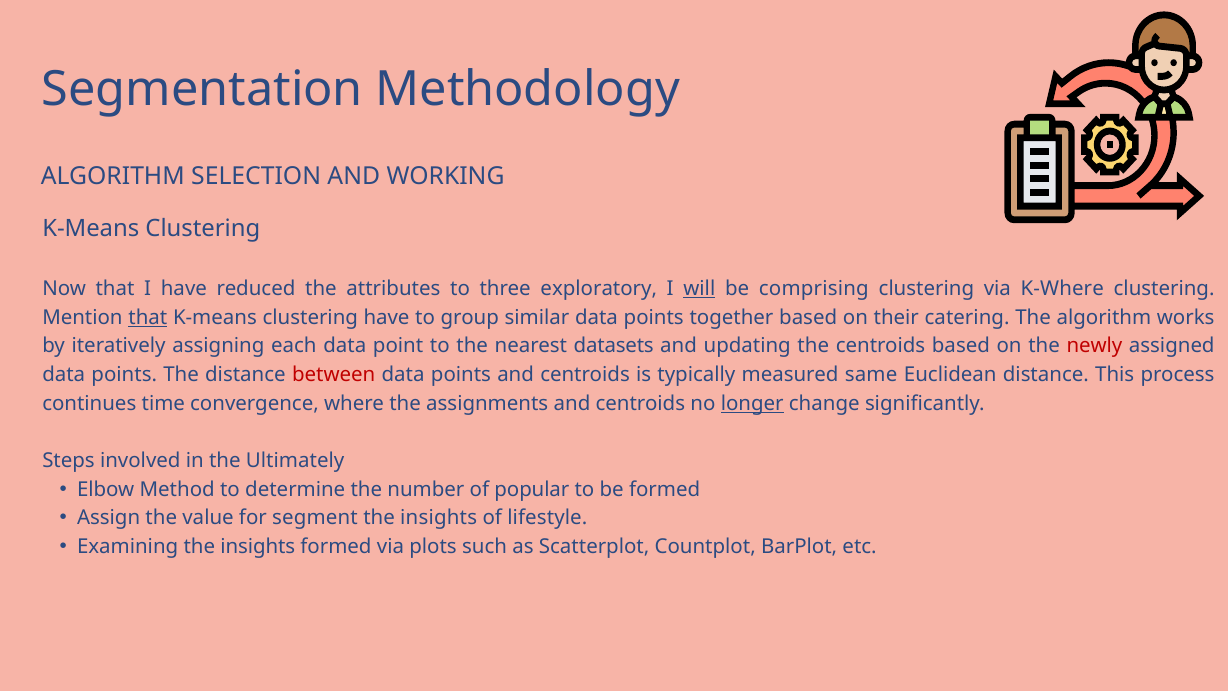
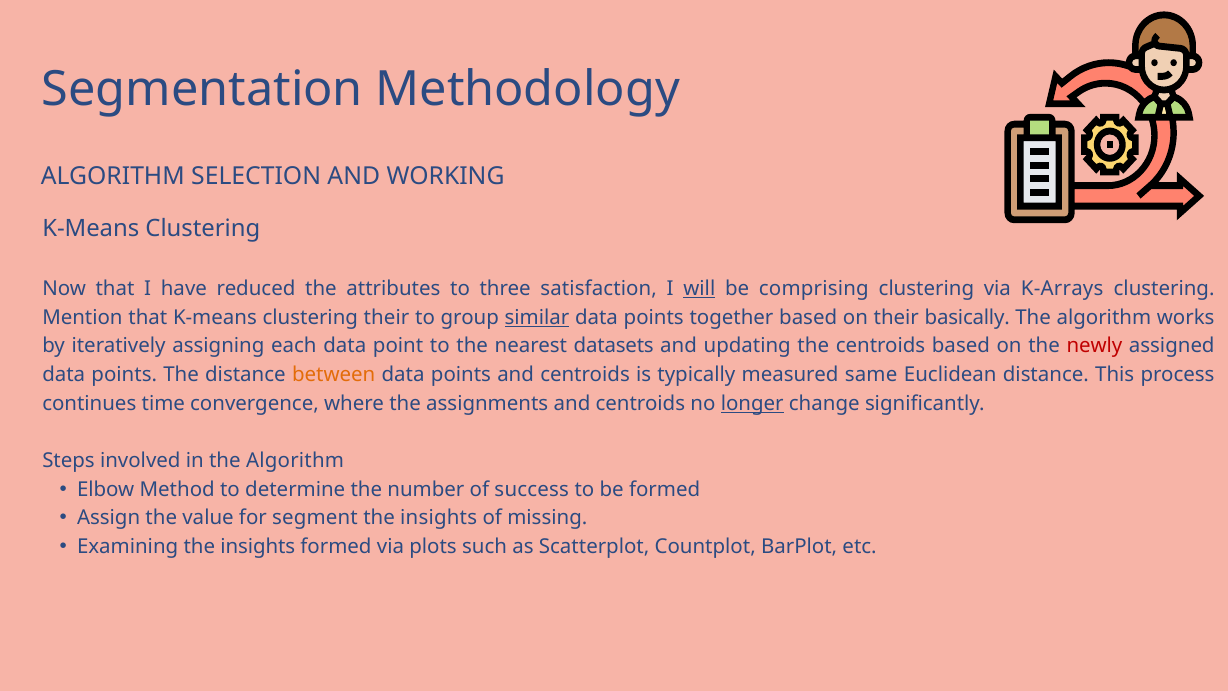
exploratory: exploratory -> satisfaction (599, 289)
K-Where: K-Where -> K-Arrays (1062, 289)
that underline: present -> none (148, 317)
clustering have: have -> their (387, 317)
similar underline: none -> present (537, 317)
catering: catering -> basically (967, 317)
between colour: red -> orange (334, 375)
in the Ultimately: Ultimately -> Algorithm (295, 461)
popular: popular -> success (532, 489)
lifestyle: lifestyle -> missing (547, 518)
